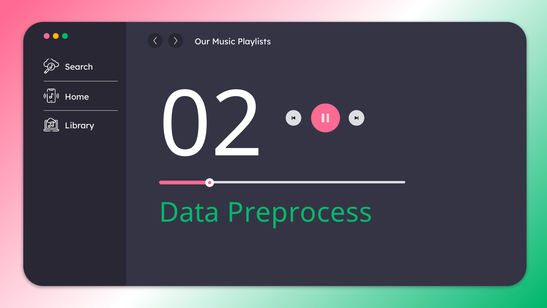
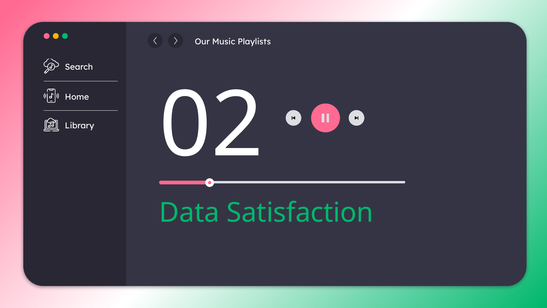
Preprocess: Preprocess -> Satisfaction (300, 213)
